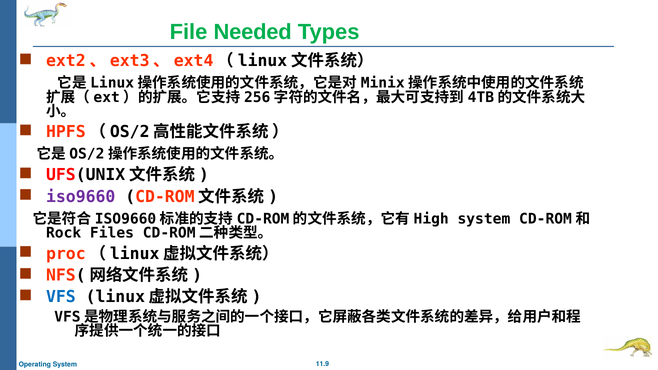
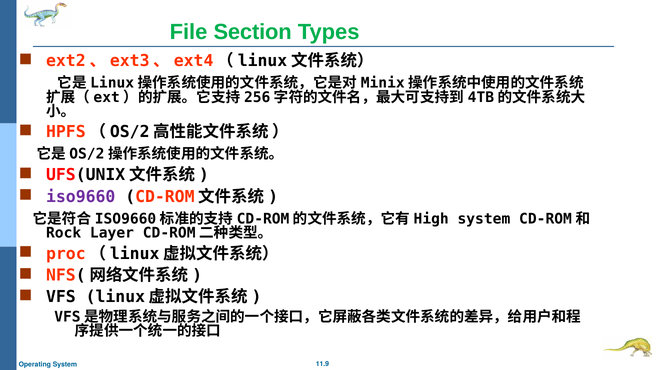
Needed: Needed -> Section (253, 32)
Files: Files -> Layer (112, 233)
VFS colour: blue -> black (61, 297)
